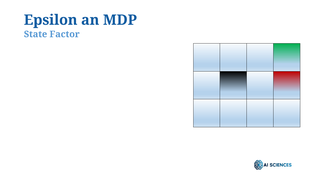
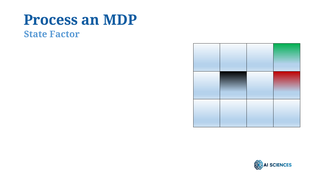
Epsilon: Epsilon -> Process (51, 20)
